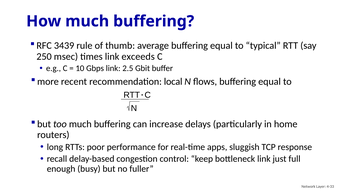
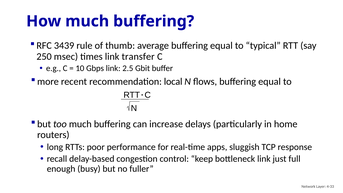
exceeds: exceeds -> transfer (138, 56)
